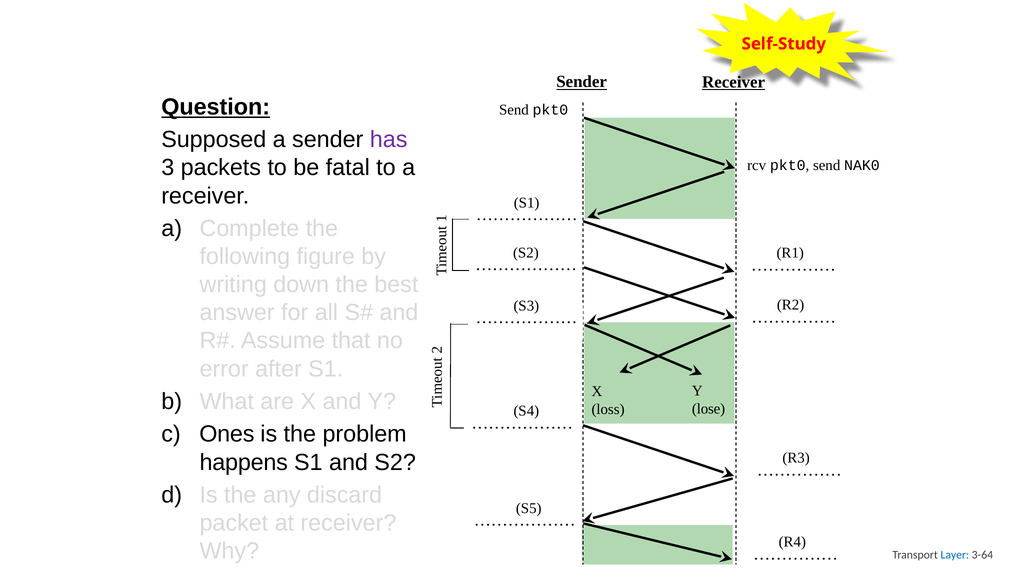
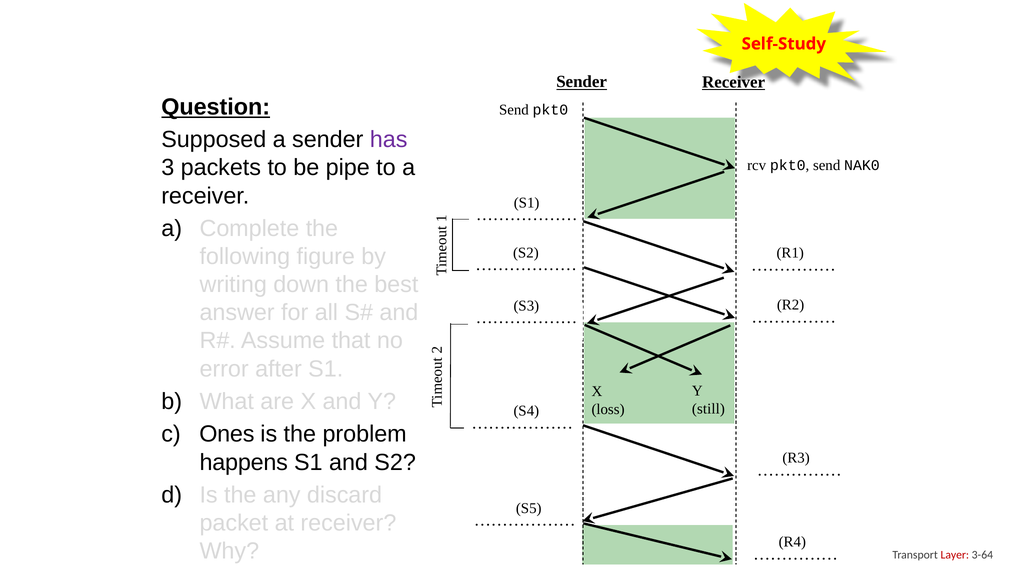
fatal: fatal -> pipe (348, 168)
lose: lose -> still (708, 408)
Layer colour: blue -> red (955, 555)
